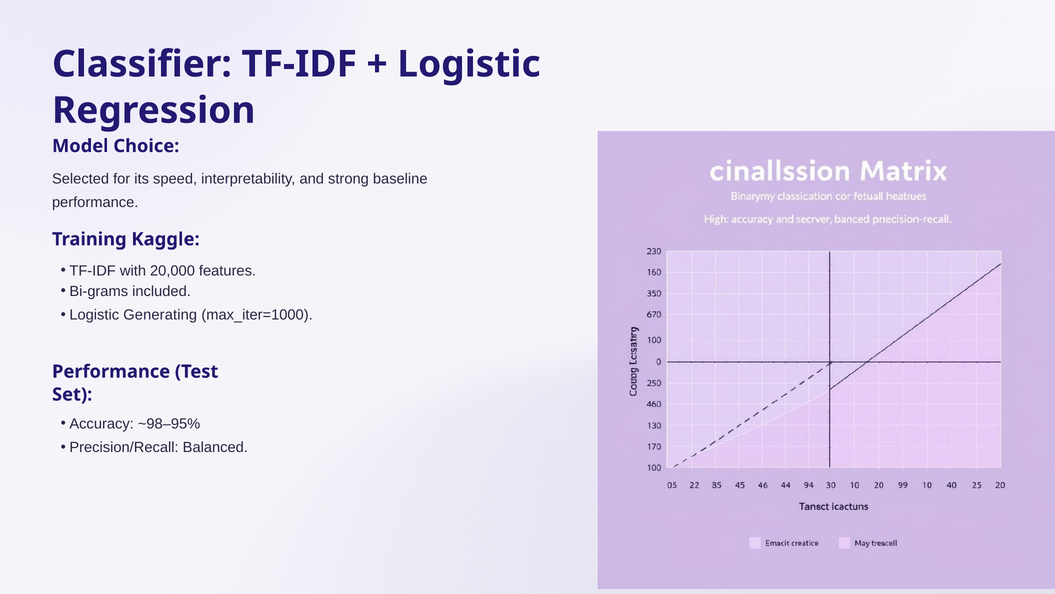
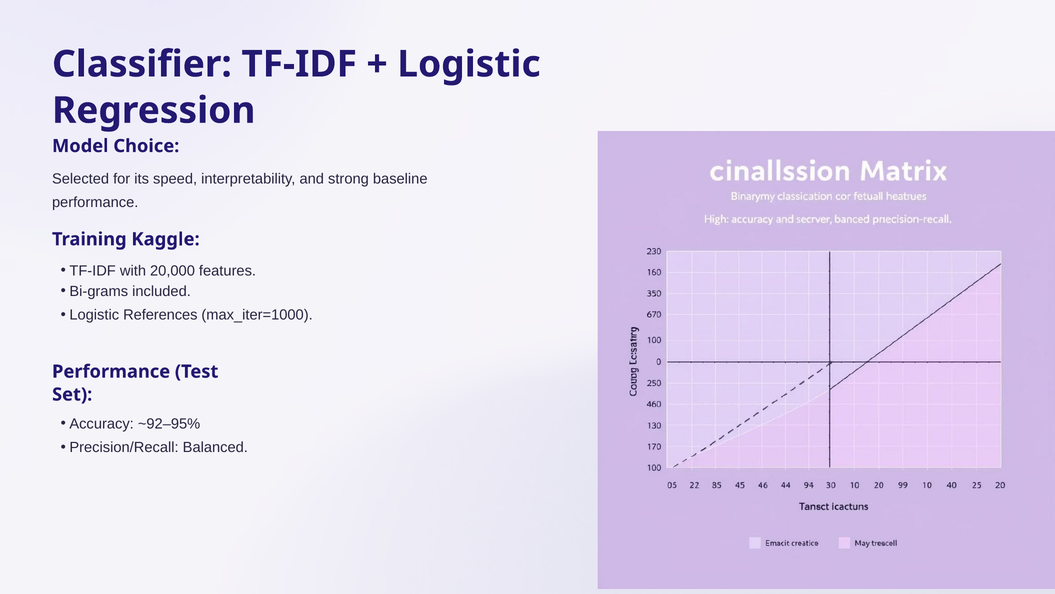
Generating: Generating -> References (160, 315)
~98–95%: ~98–95% -> ~92–95% (169, 423)
